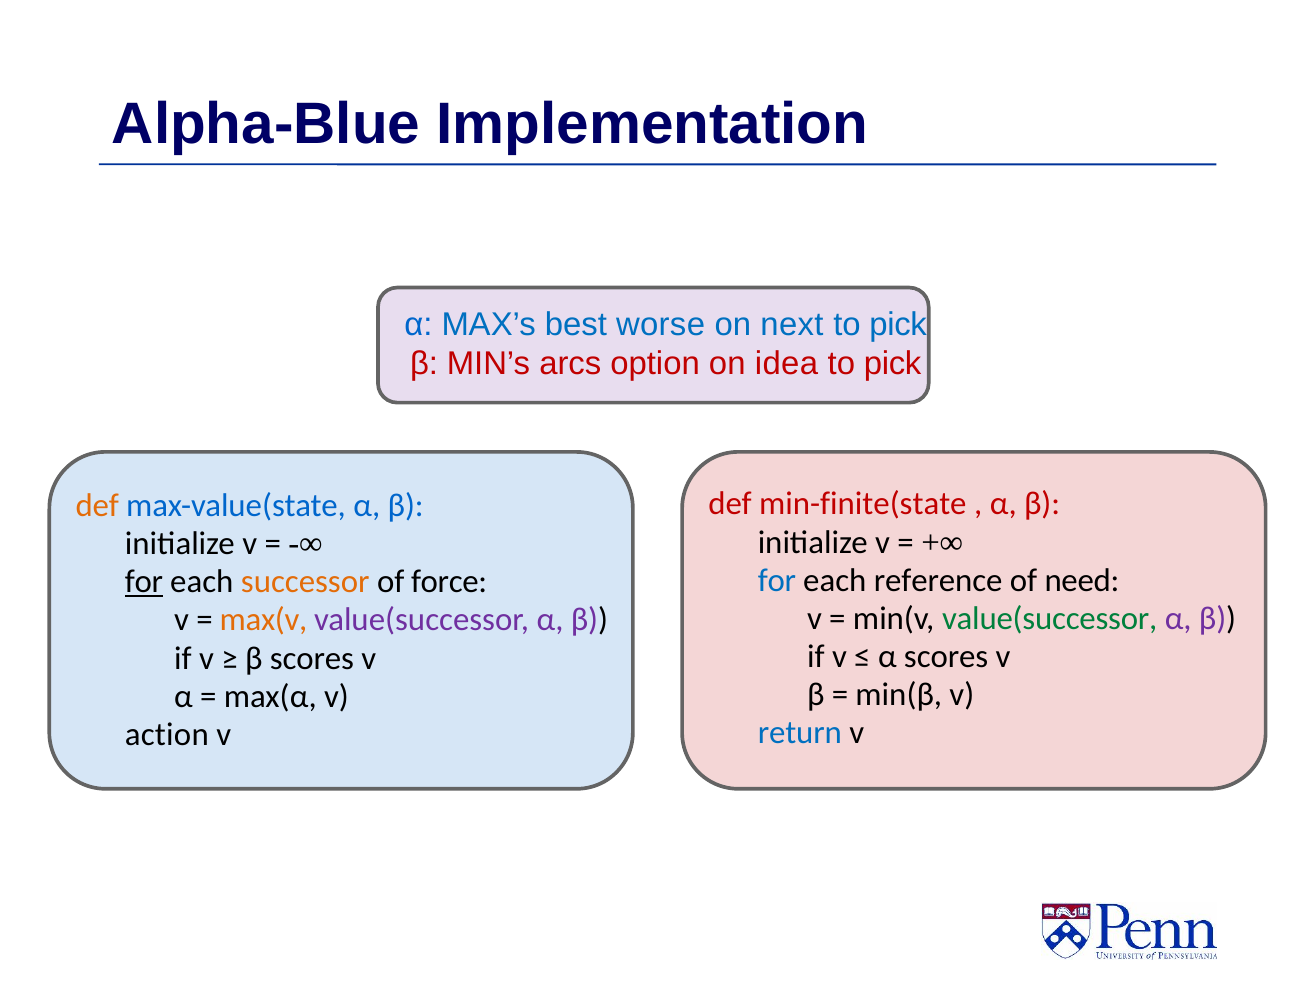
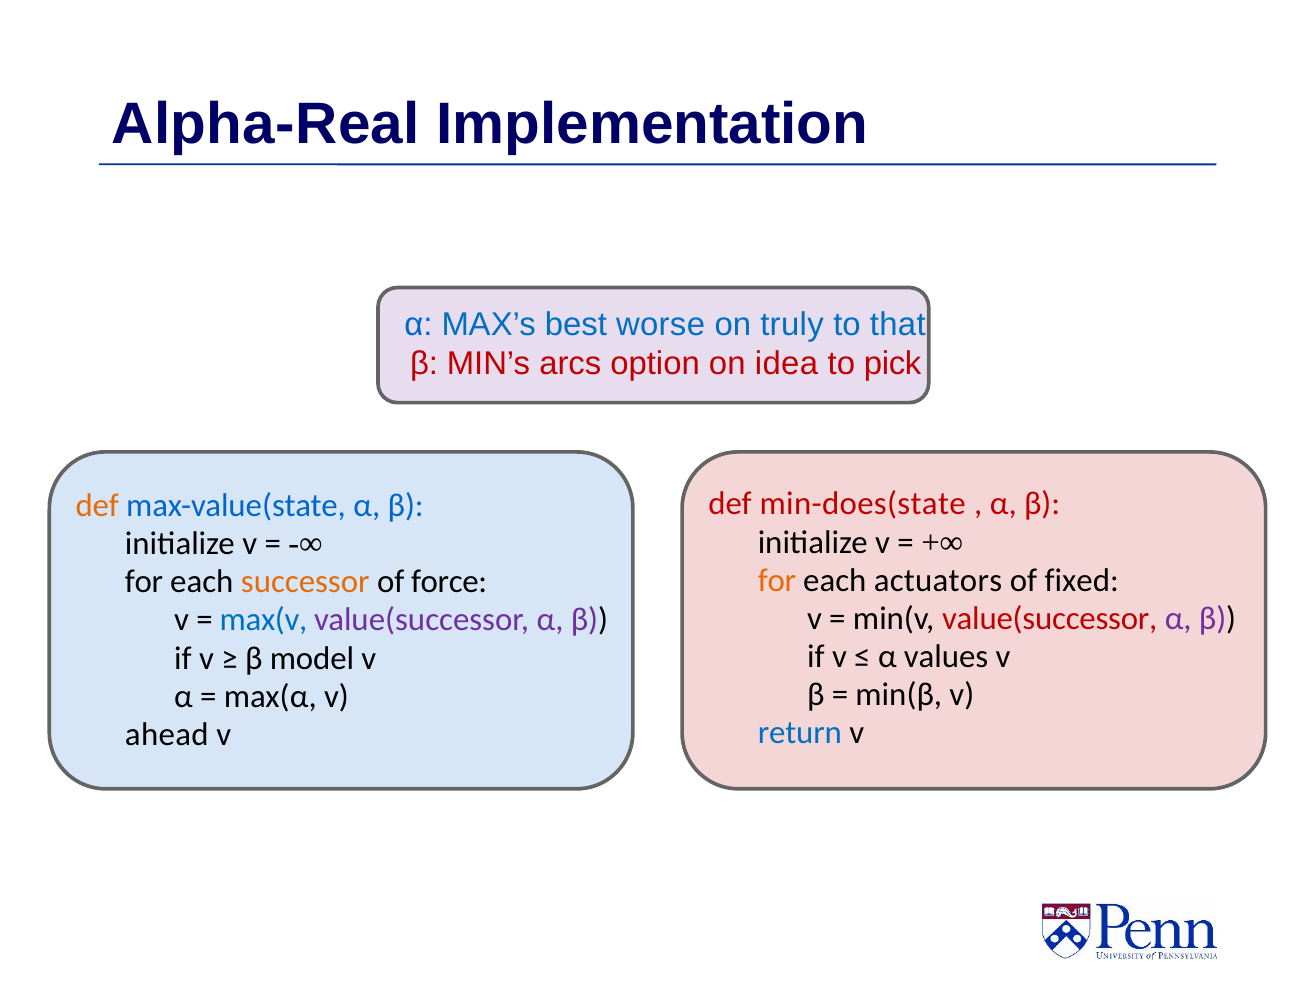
Alpha-Blue: Alpha-Blue -> Alpha-Real (266, 125)
next: next -> truly (792, 325)
pick: pick -> that (898, 325)
min-finite(state: min-finite(state -> min-does(state (863, 504)
for colour: blue -> orange (777, 581)
reference: reference -> actuators (938, 581)
need: need -> fixed (1082, 581)
for underline: present -> none (144, 582)
value(successor colour: green -> red (1050, 619)
max(v colour: orange -> blue (263, 620)
α scores: scores -> values (946, 657)
β scores: scores -> model (312, 658)
action: action -> ahead (167, 735)
